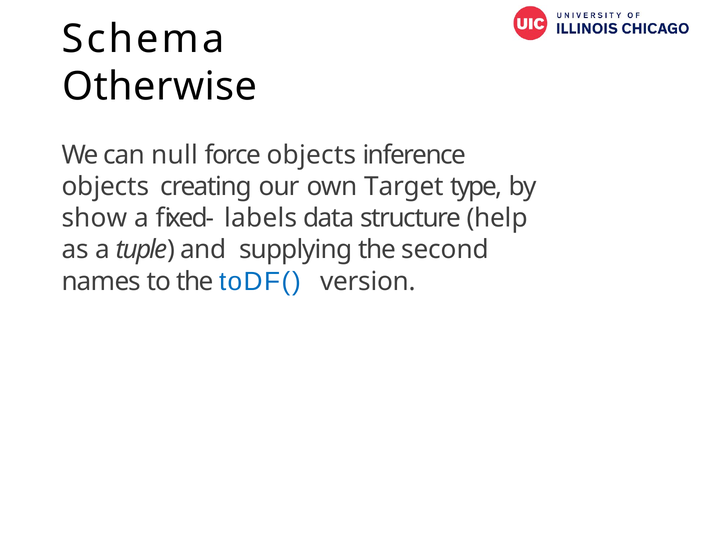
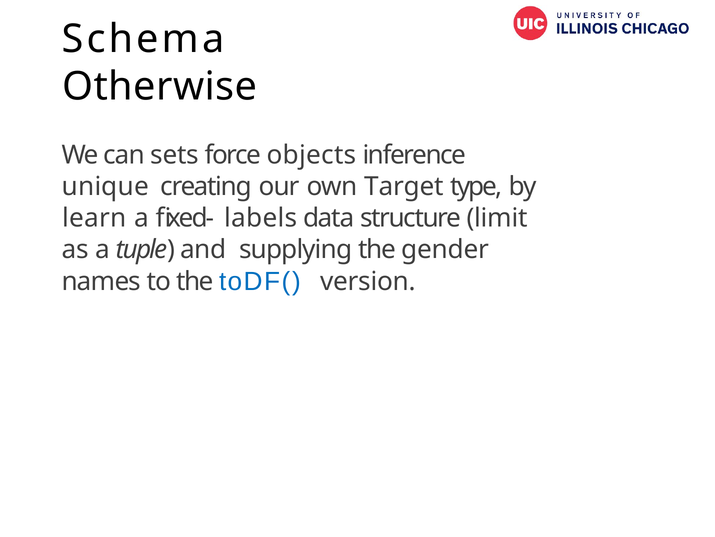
null: null -> sets (175, 155)
objects: objects -> unique (105, 186)
show: show -> learn (94, 218)
help: help -> limit (497, 218)
second: second -> gender (445, 249)
